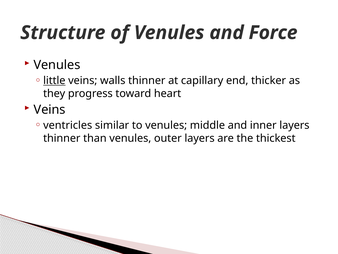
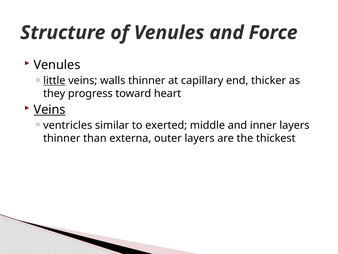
Veins underline: none -> present (50, 110)
to venules: venules -> exerted (166, 125)
than venules: venules -> externa (130, 138)
